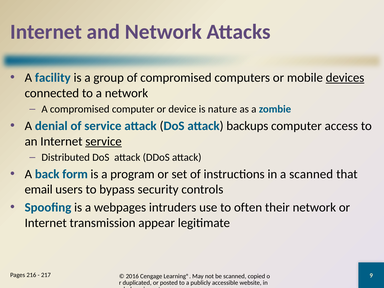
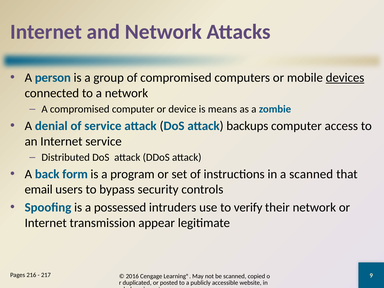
facility: facility -> person (53, 78)
nature: nature -> means (222, 109)
service underline: present -> none (104, 141)
webpages: webpages -> possessed (120, 207)
often: often -> verify (248, 207)
